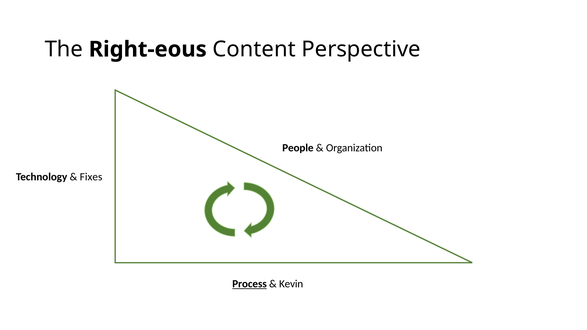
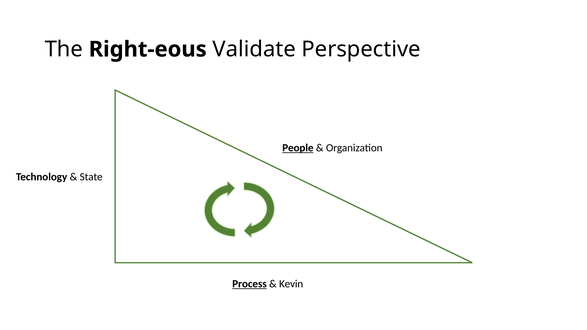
Content: Content -> Validate (254, 49)
People underline: none -> present (298, 148)
Fixes: Fixes -> State (91, 177)
